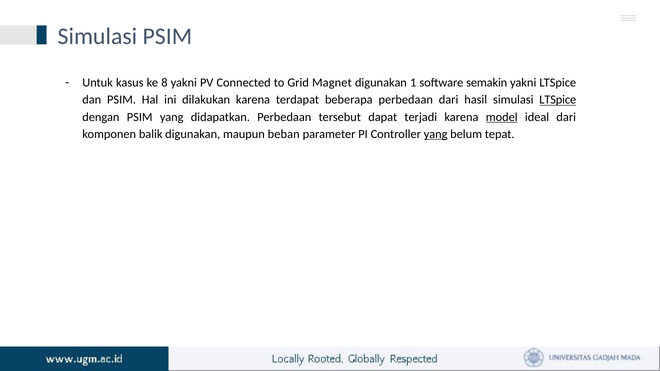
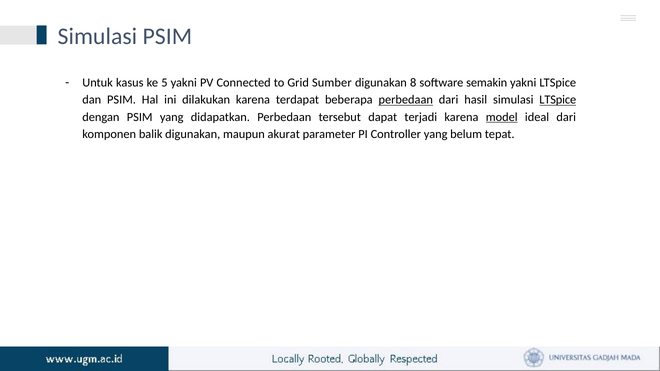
8: 8 -> 5 (164, 83)
Magnet: Magnet -> Sumber (332, 83)
1: 1 -> 8 (413, 83)
perbedaan underline: none -> present (406, 100)
beban: beban -> akurat (284, 134)
yang underline: present -> none (436, 134)
